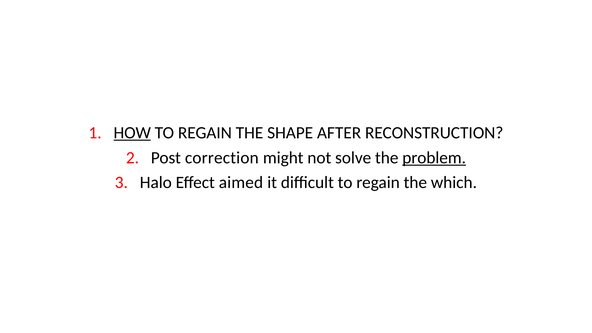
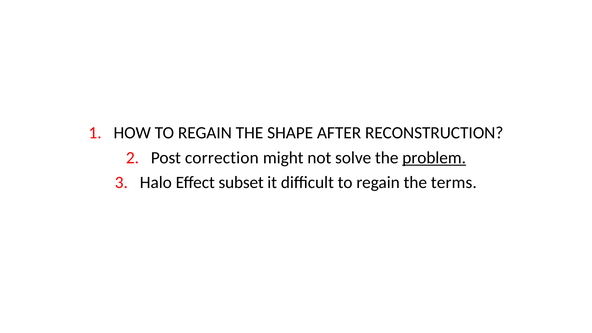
HOW underline: present -> none (132, 133)
aimed: aimed -> subset (241, 182)
which: which -> terms (454, 182)
